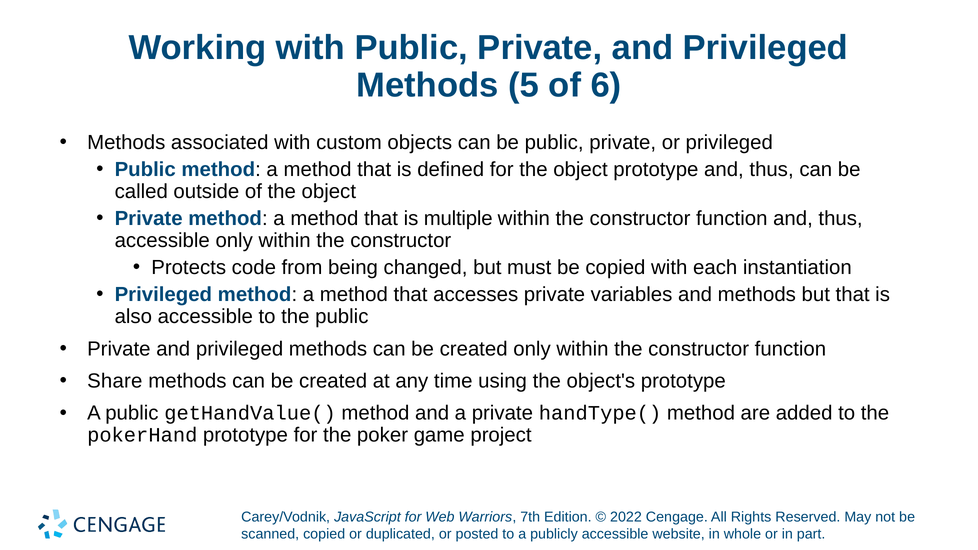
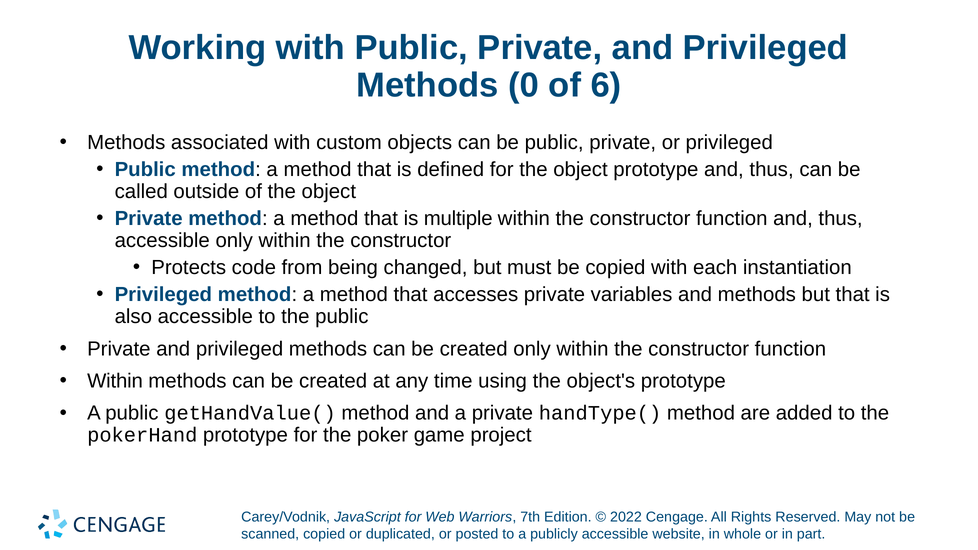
5: 5 -> 0 (523, 85)
Share: Share -> Within (115, 381)
